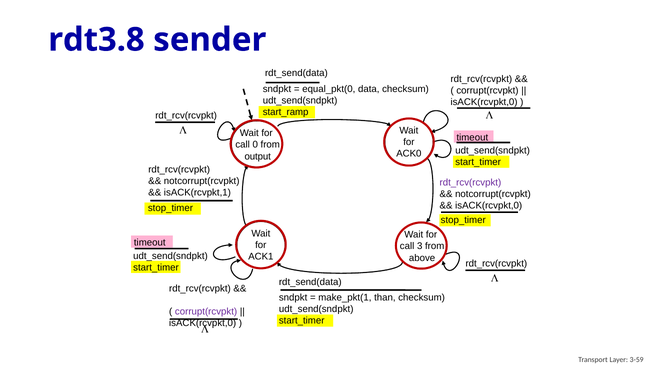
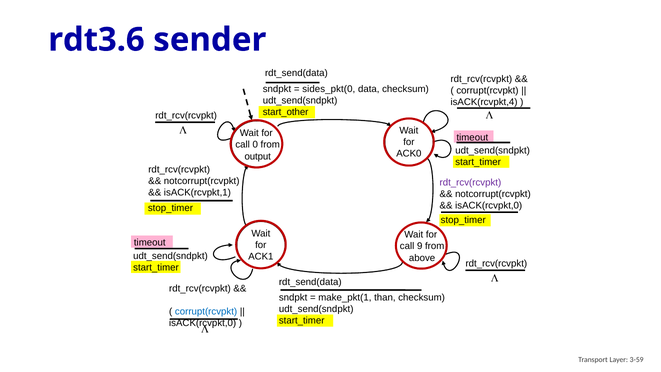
rdt3.8: rdt3.8 -> rdt3.6 (96, 40)
equal_pkt(0: equal_pkt(0 -> sides_pkt(0 (329, 89)
isACK(rcvpkt,0: isACK(rcvpkt,0 -> isACK(rcvpkt,4 (484, 102)
start_ramp: start_ramp -> start_other (286, 112)
3: 3 -> 9 (420, 246)
corrupt(rcvpkt colour: purple -> blue (206, 312)
